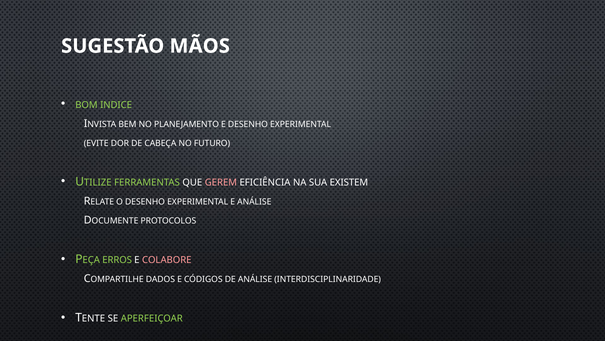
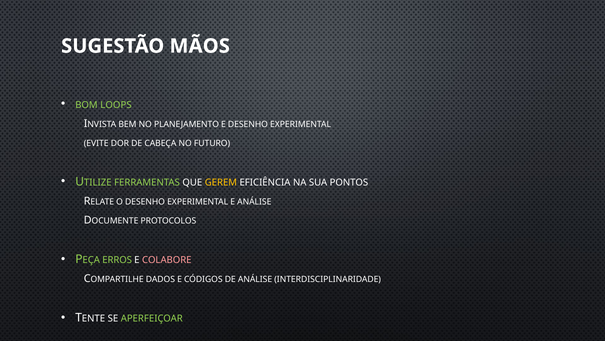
INDICE: INDICE -> LOOPS (116, 105)
GEREM colour: pink -> yellow (221, 182)
EXISTEM: EXISTEM -> PONTOS (349, 182)
